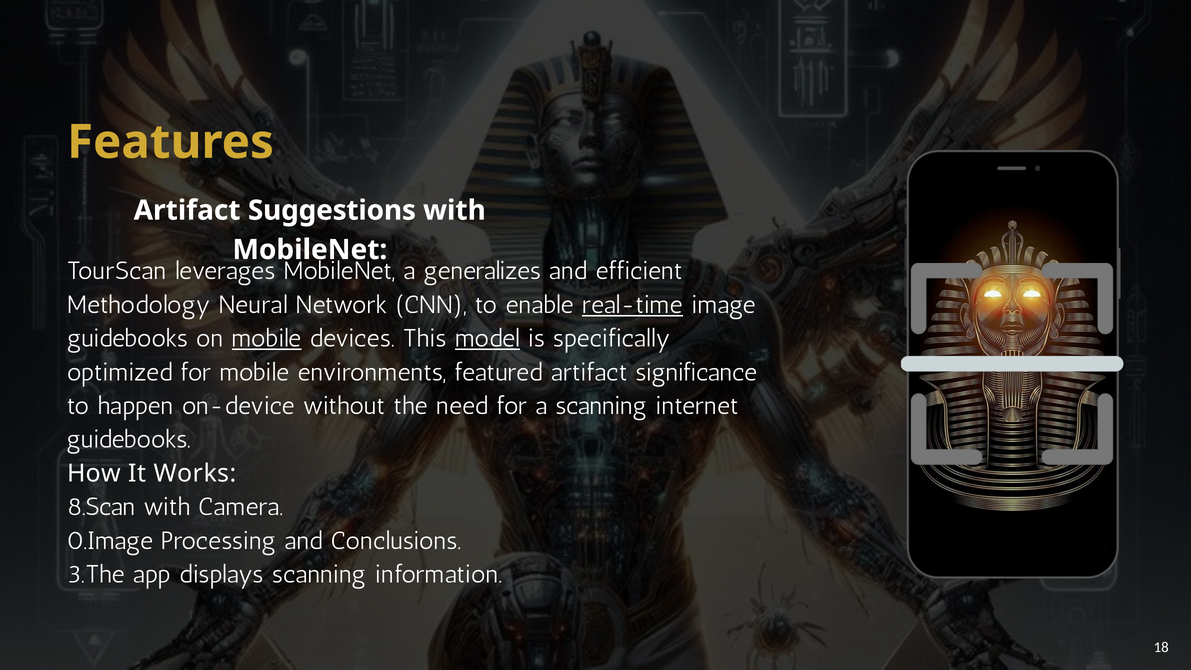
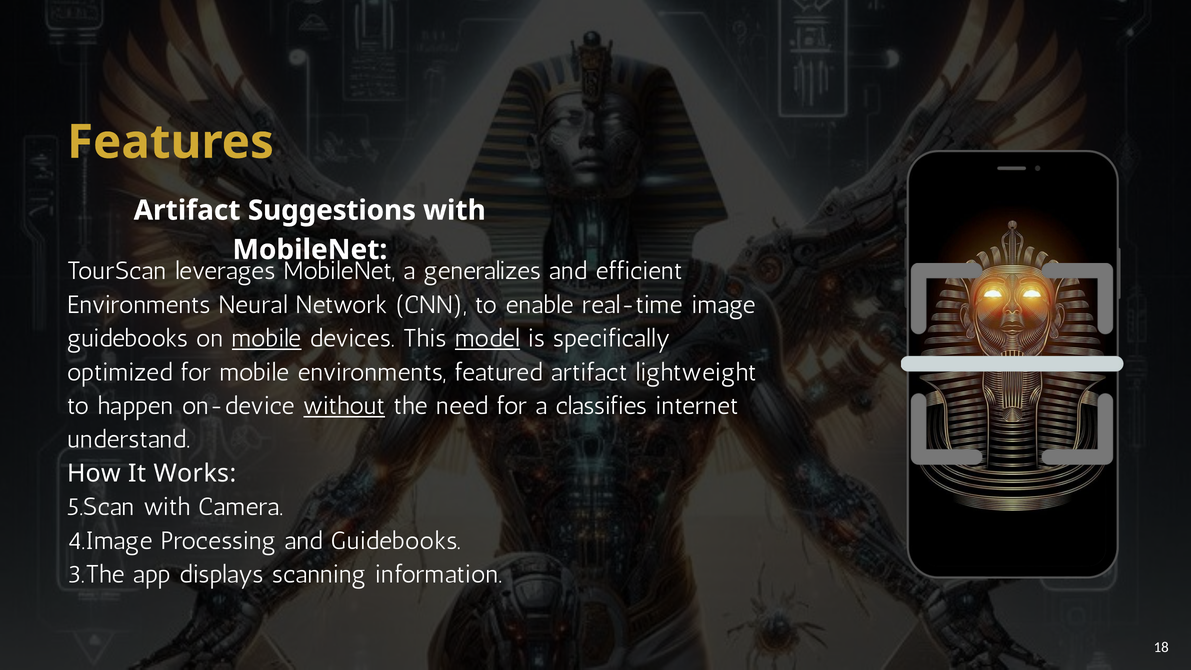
Methodology: Methodology -> Environments (139, 305)
real-time underline: present -> none (632, 305)
significance: significance -> lightweight (696, 372)
without underline: none -> present (344, 406)
a scanning: scanning -> classifies (601, 406)
guidebooks: guidebooks -> understand (129, 440)
8.Scan: 8.Scan -> 5.Scan (101, 507)
0.Image: 0.Image -> 4.Image (110, 541)
and Conclusions: Conclusions -> Guidebooks (396, 541)
